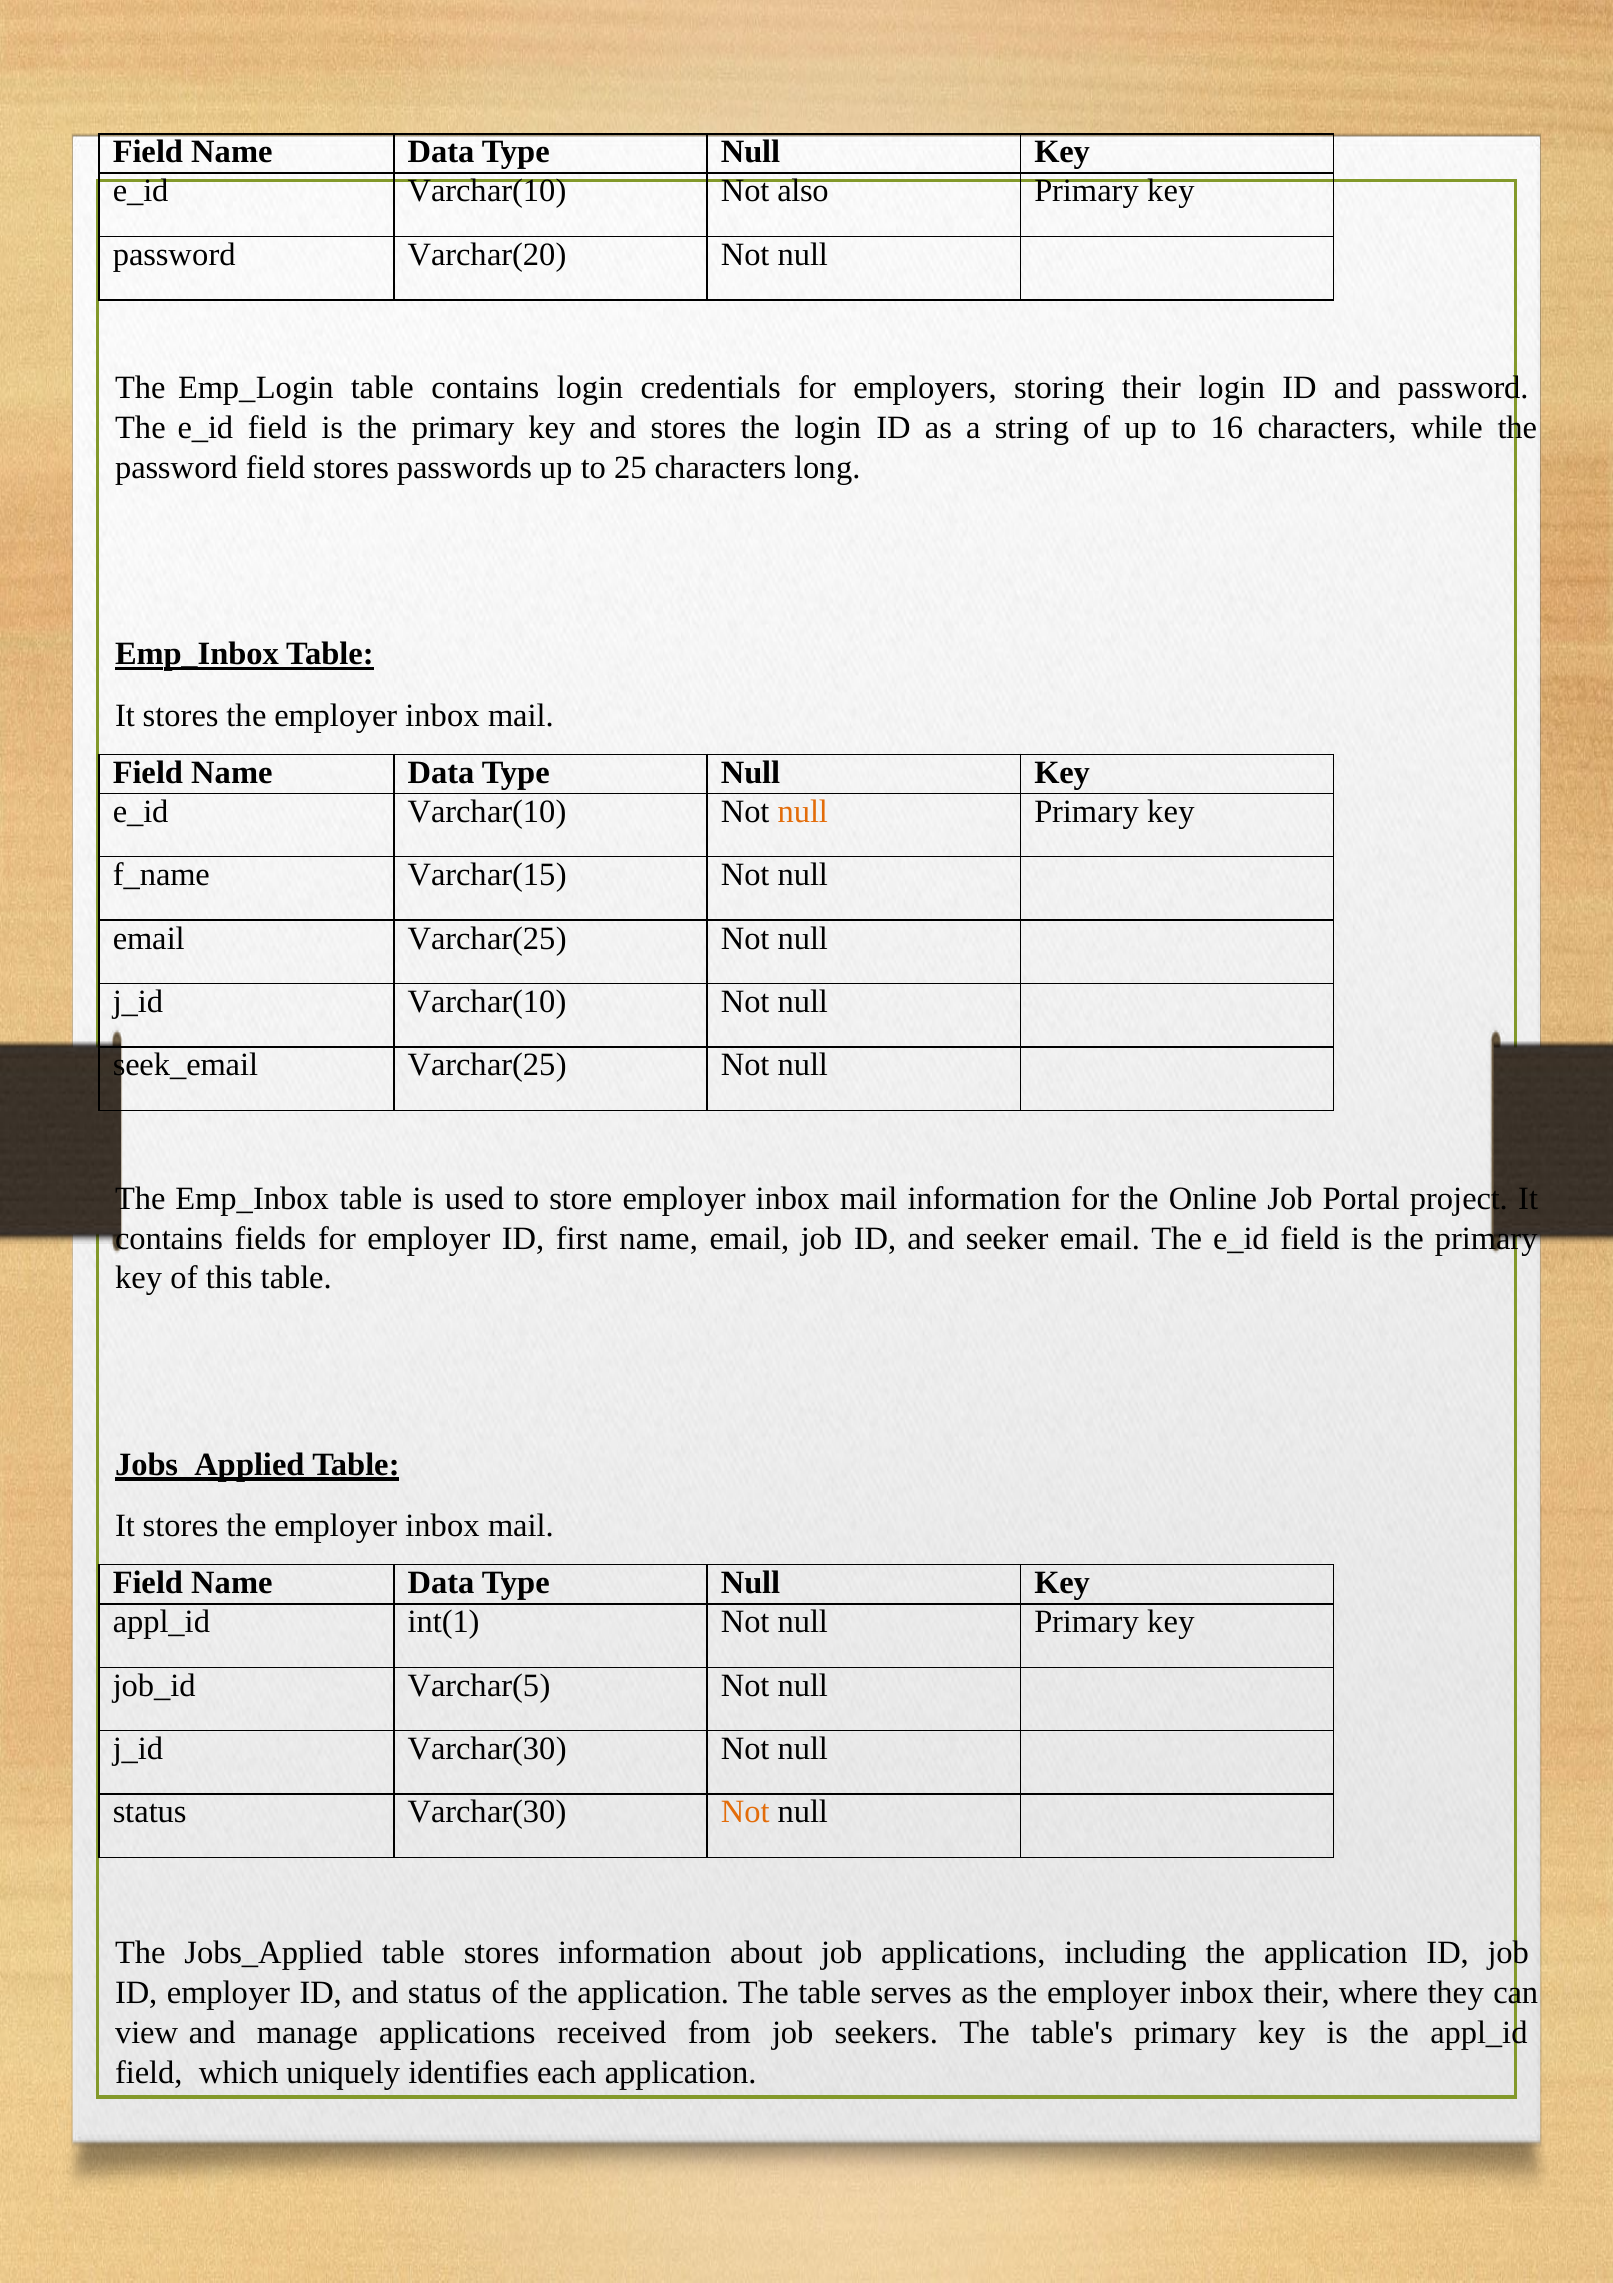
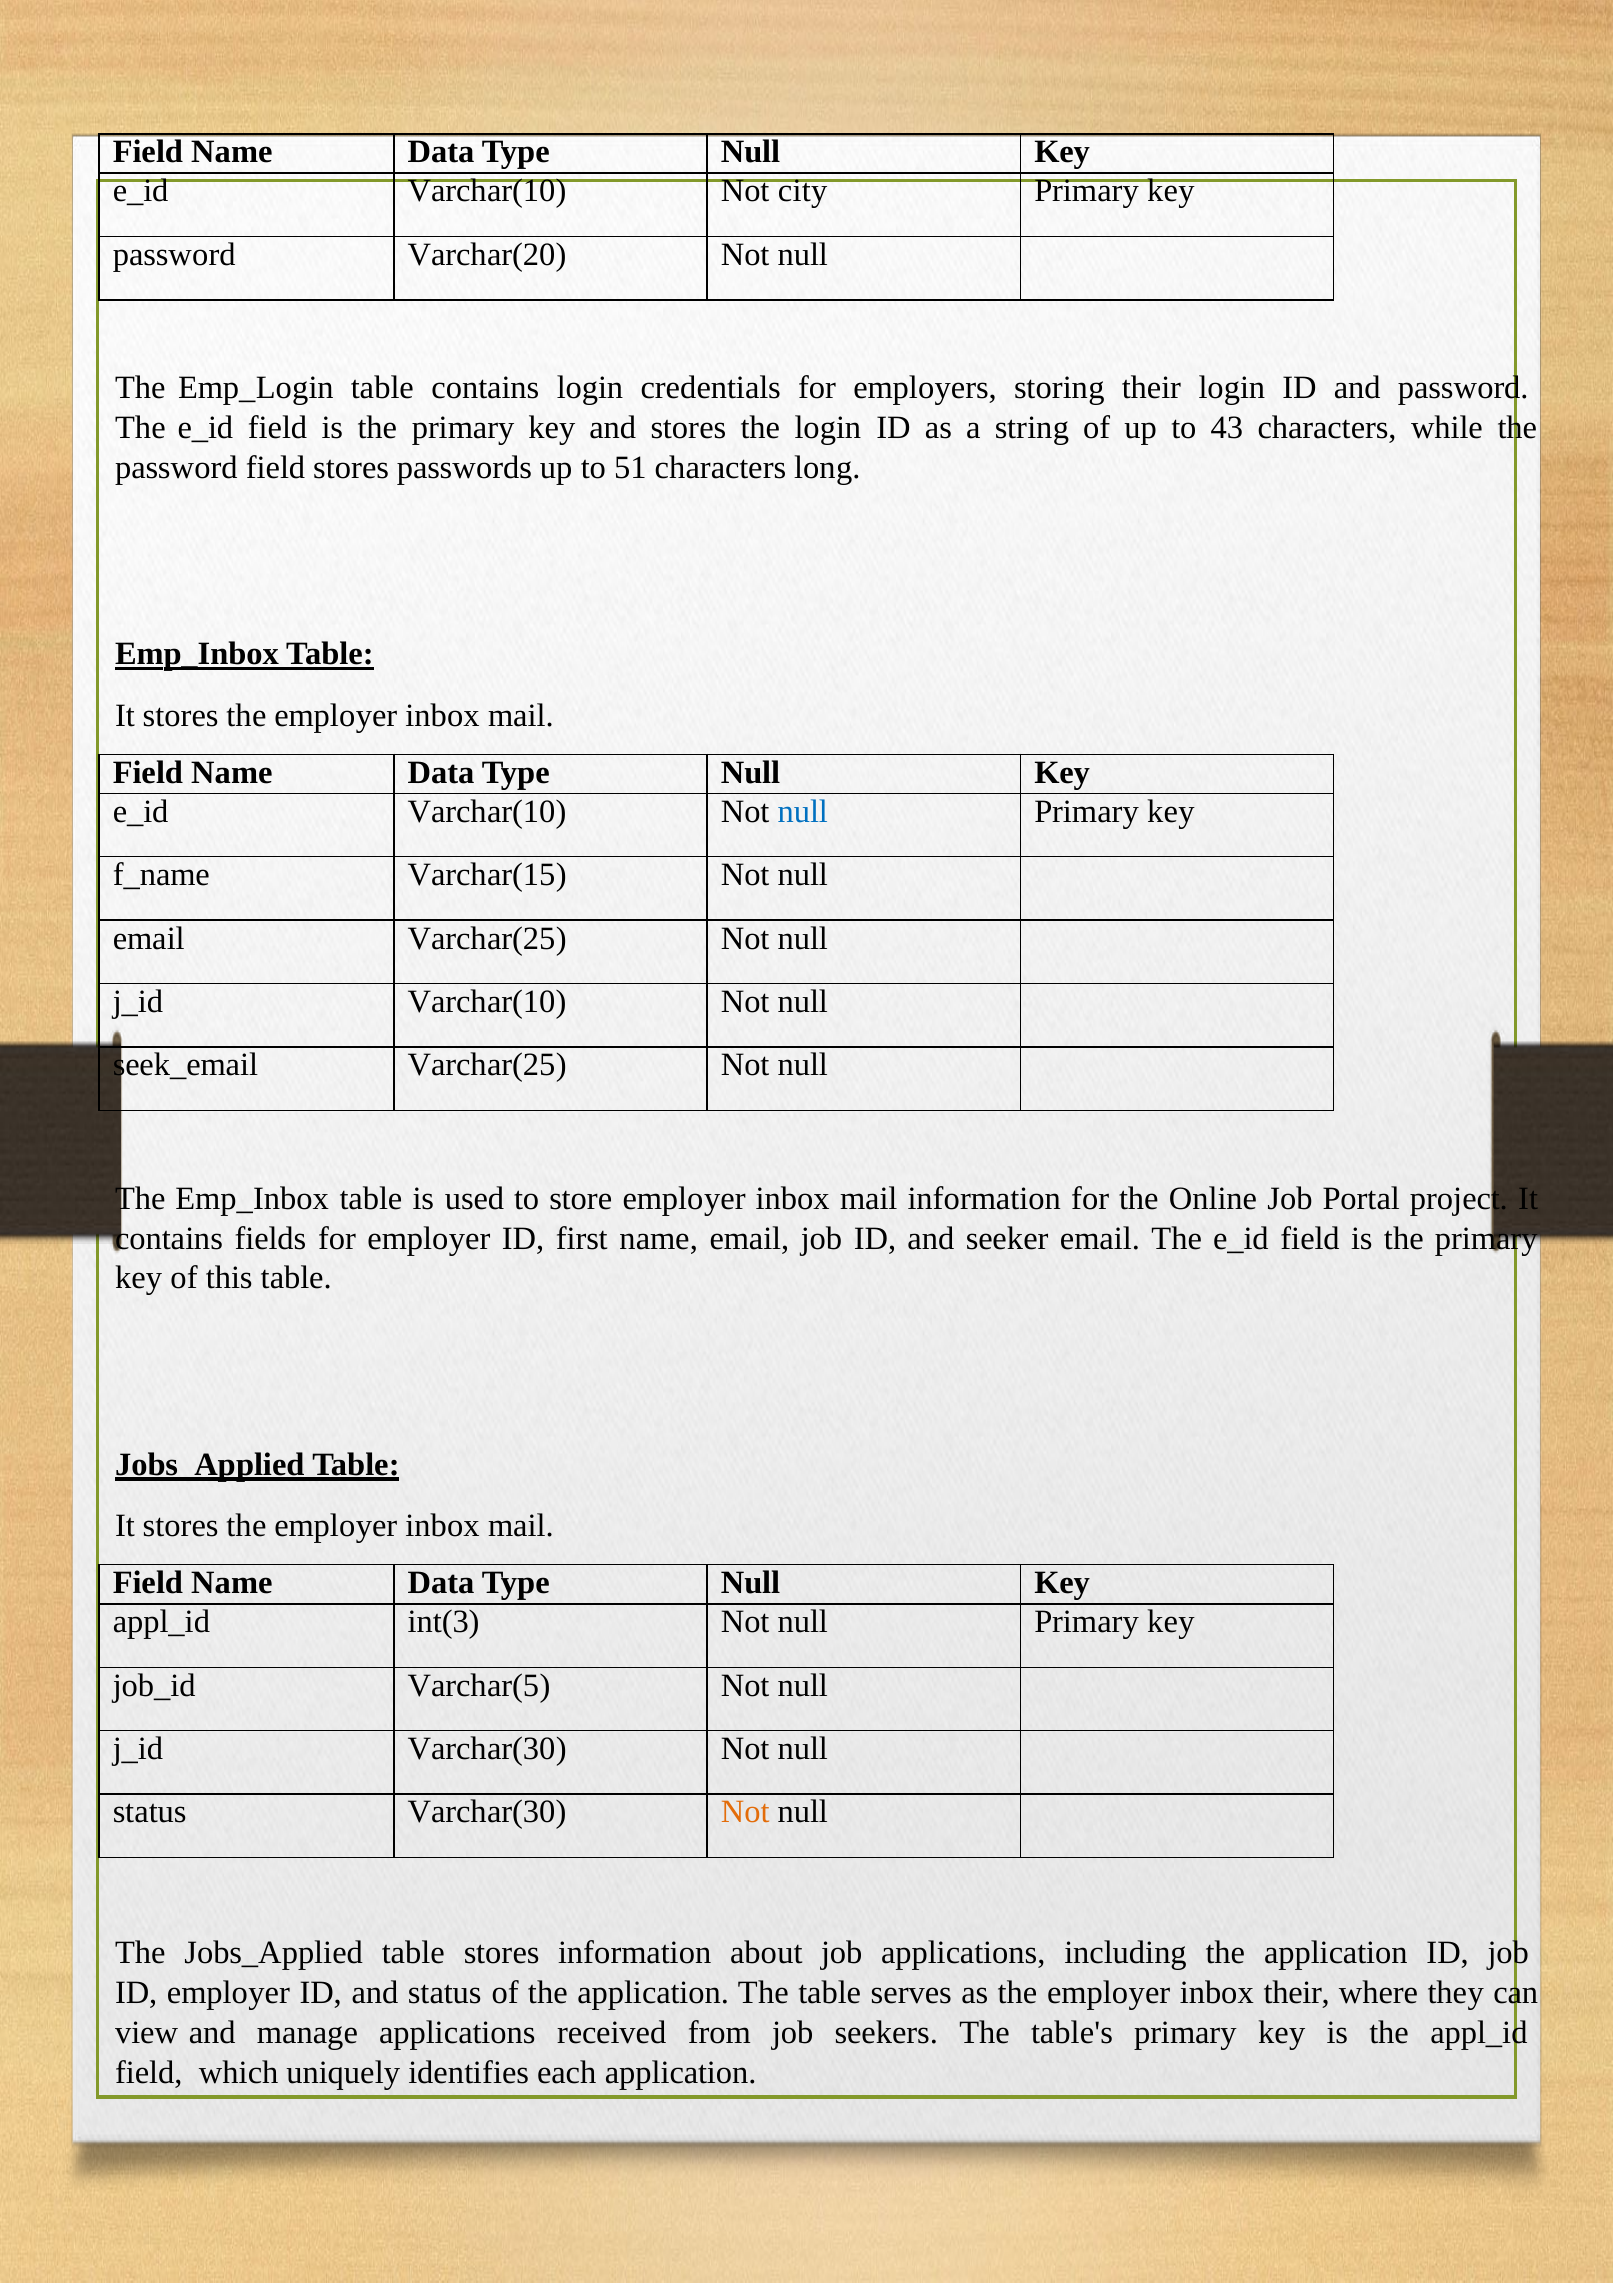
also: also -> city (803, 191)
16: 16 -> 43 (1227, 428)
25: 25 -> 51 (630, 467)
null colour: orange -> blue (803, 811)
int(1: int(1 -> int(3 (444, 1622)
